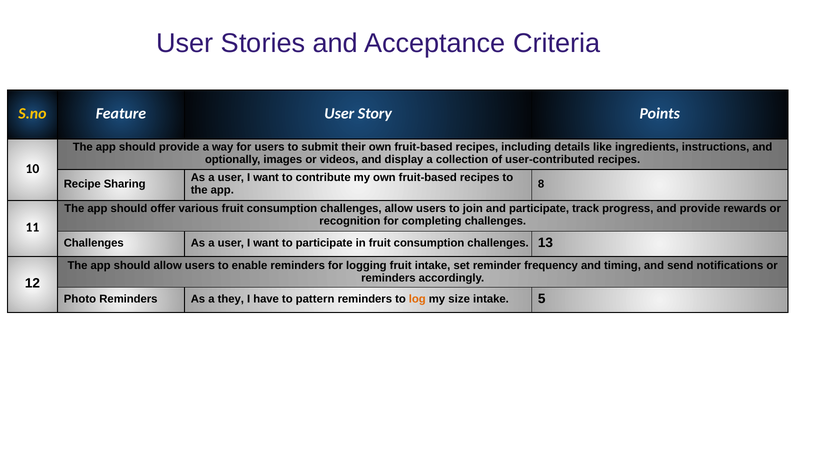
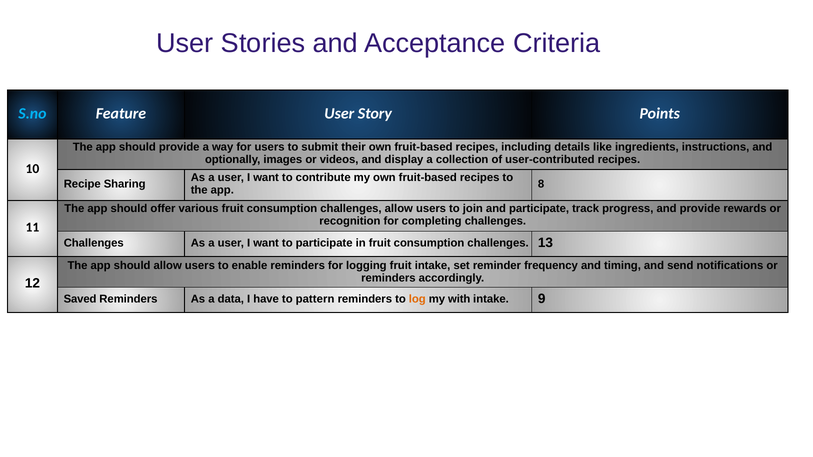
S.no colour: yellow -> light blue (32, 114)
Photo: Photo -> Saved (80, 299)
they: they -> data (231, 299)
size: size -> with (459, 299)
5: 5 -> 9 (542, 299)
